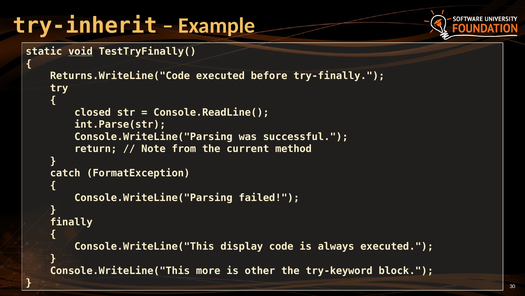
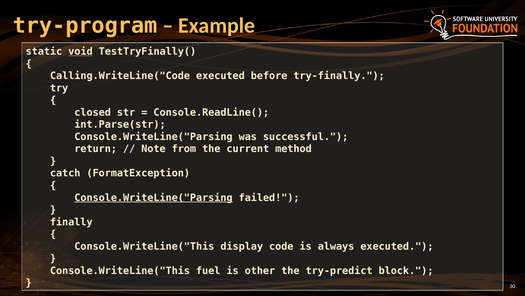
try-inherit: try-inherit -> try-program (85, 26)
Returns.WriteLine("Code: Returns.WriteLine("Code -> Calling.WriteLine("Code (120, 76)
Console.WriteLine("Parsing underline: none -> present (153, 197)
more: more -> fuel (208, 270)
try-keyword: try-keyword -> try-predict (339, 270)
